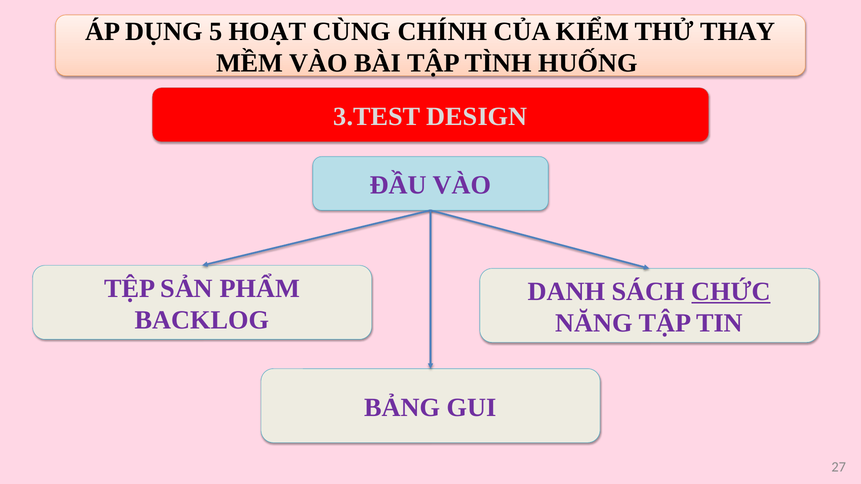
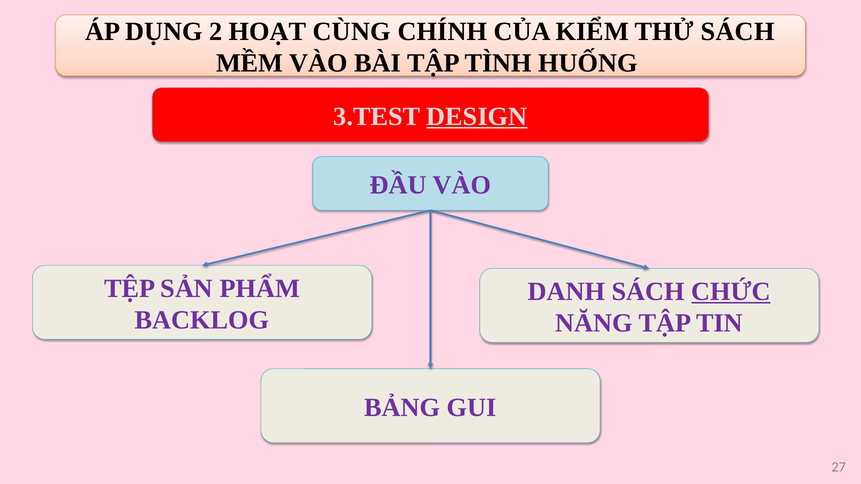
5: 5 -> 2 (216, 31)
THỬ THAY: THAY -> SÁCH (738, 31)
DESIGN underline: none -> present (477, 117)
